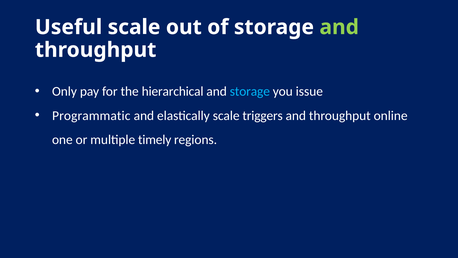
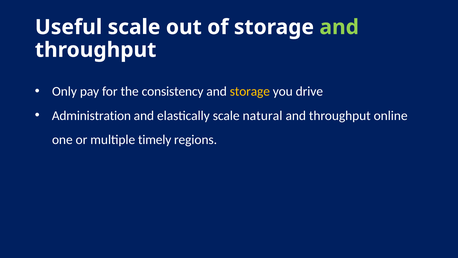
hierarchical: hierarchical -> consistency (173, 91)
storage colour: light blue -> yellow (250, 91)
issue: issue -> drive (309, 91)
Programmatic: Programmatic -> Administration (91, 115)
triggers: triggers -> natural (263, 115)
